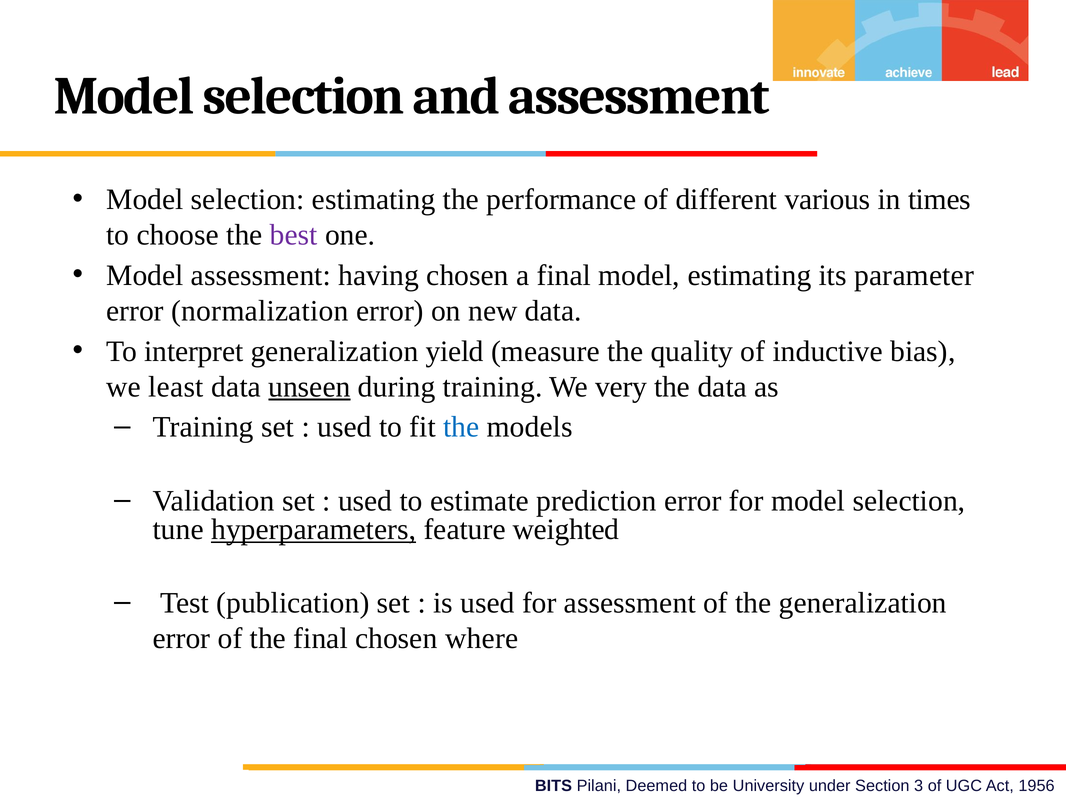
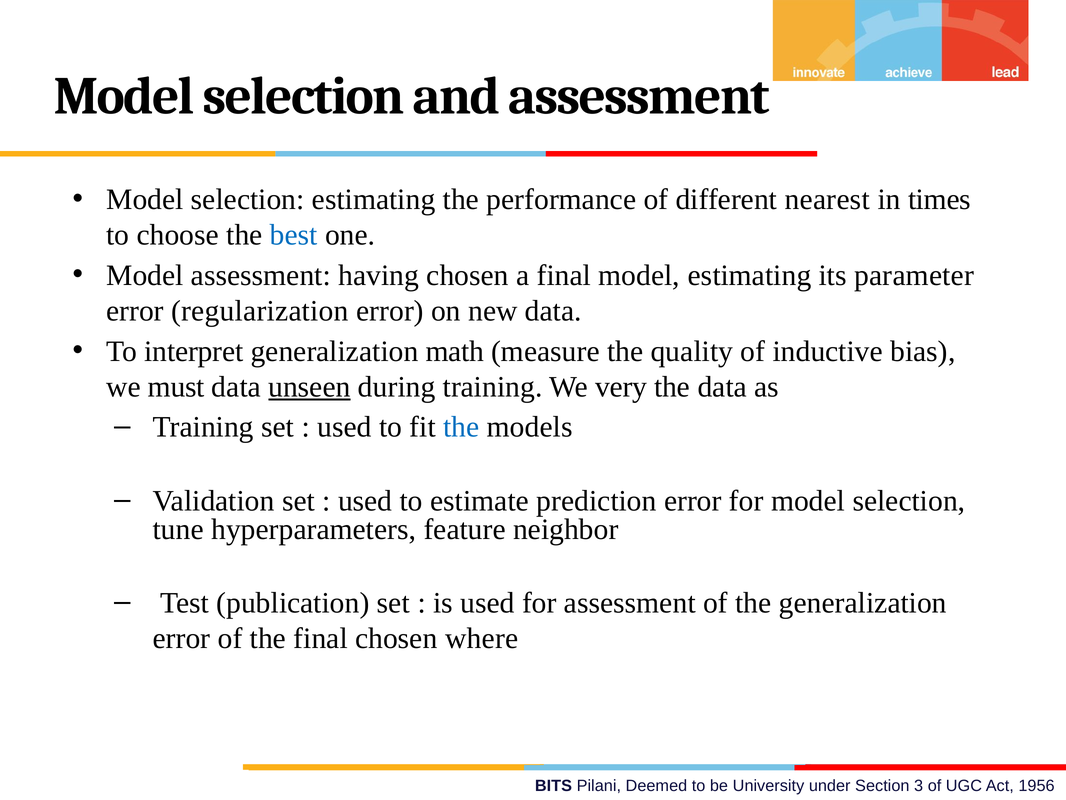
various: various -> nearest (827, 199)
best colour: purple -> blue (294, 235)
normalization: normalization -> regularization (260, 311)
yield: yield -> math (455, 351)
least: least -> must (176, 387)
hyperparameters underline: present -> none (314, 529)
weighted: weighted -> neighbor (566, 529)
